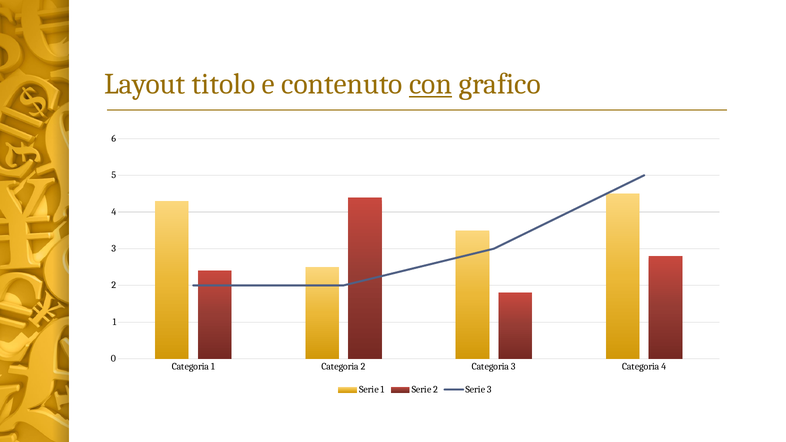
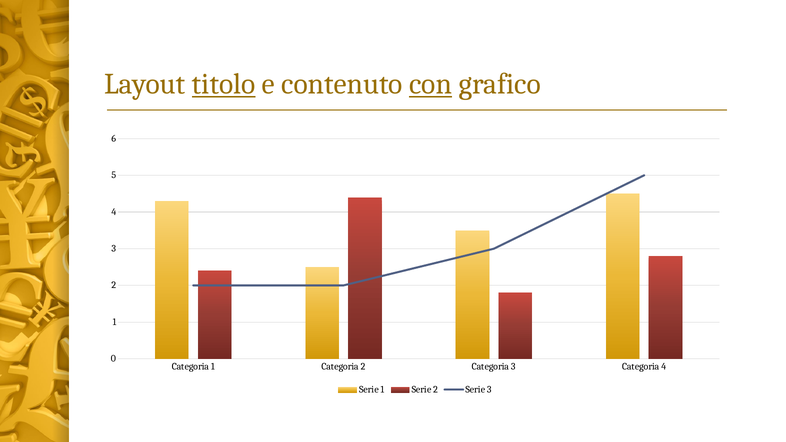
titolo underline: none -> present (224, 84)
